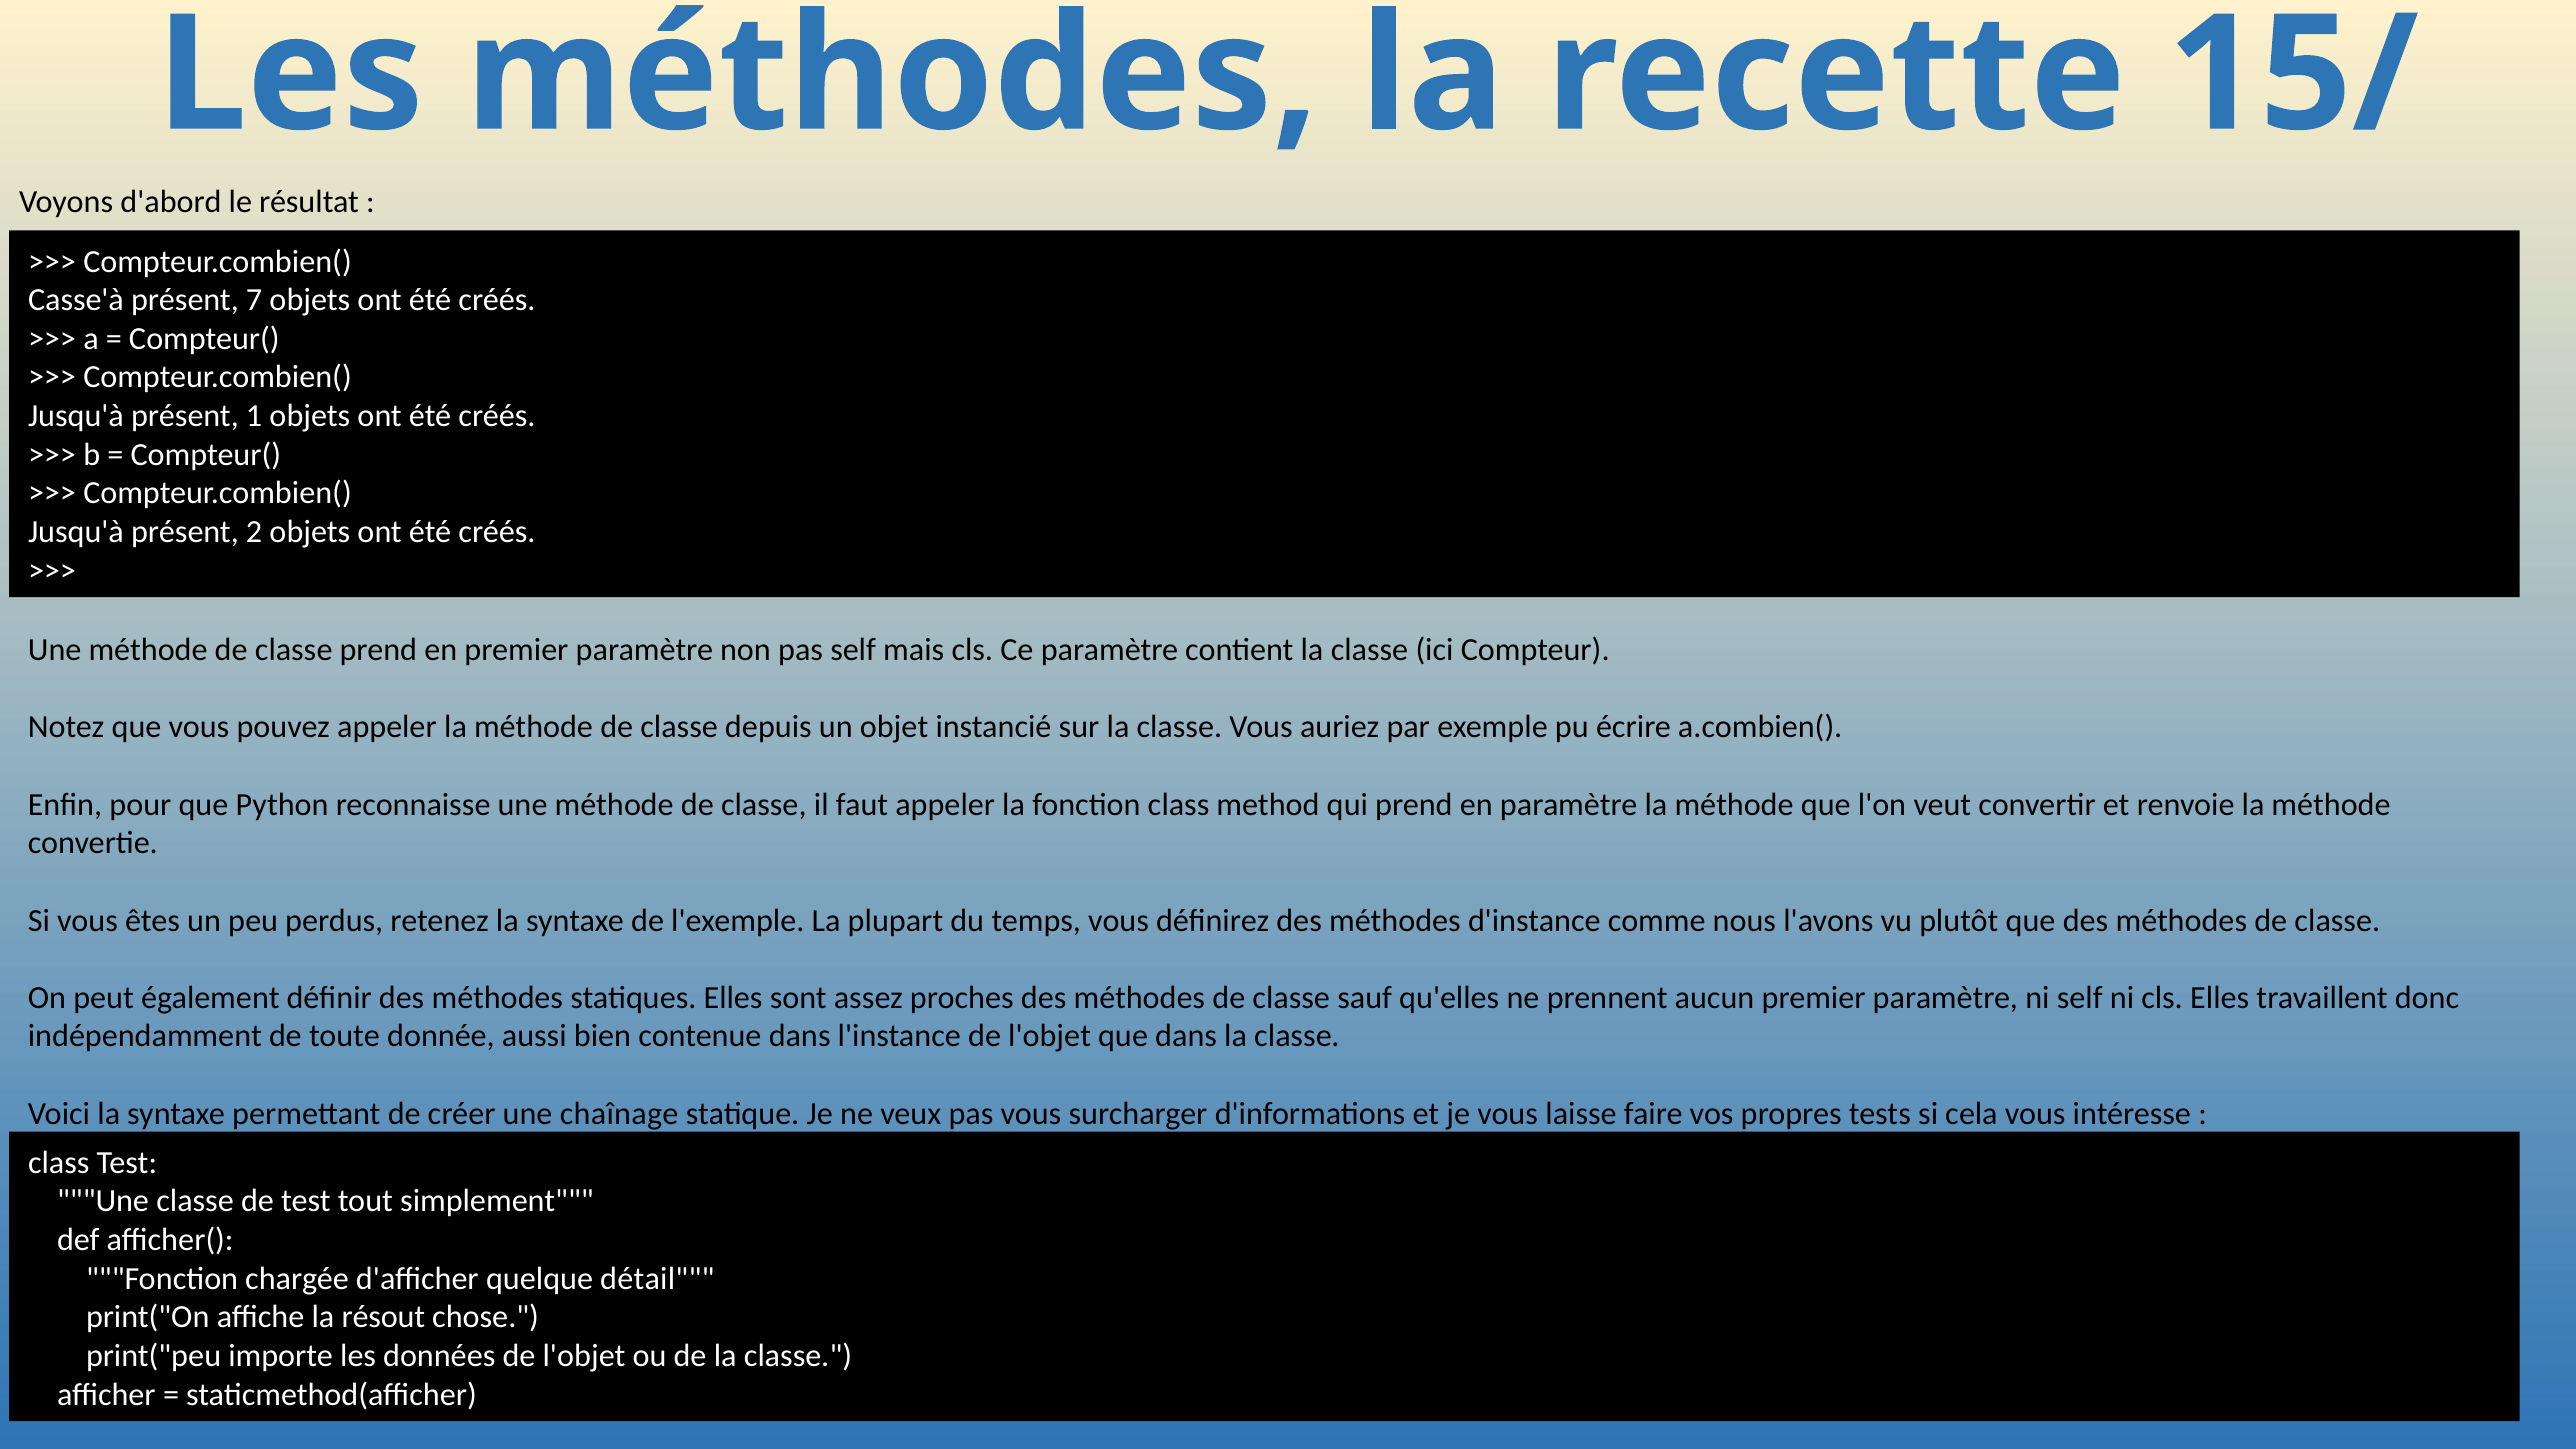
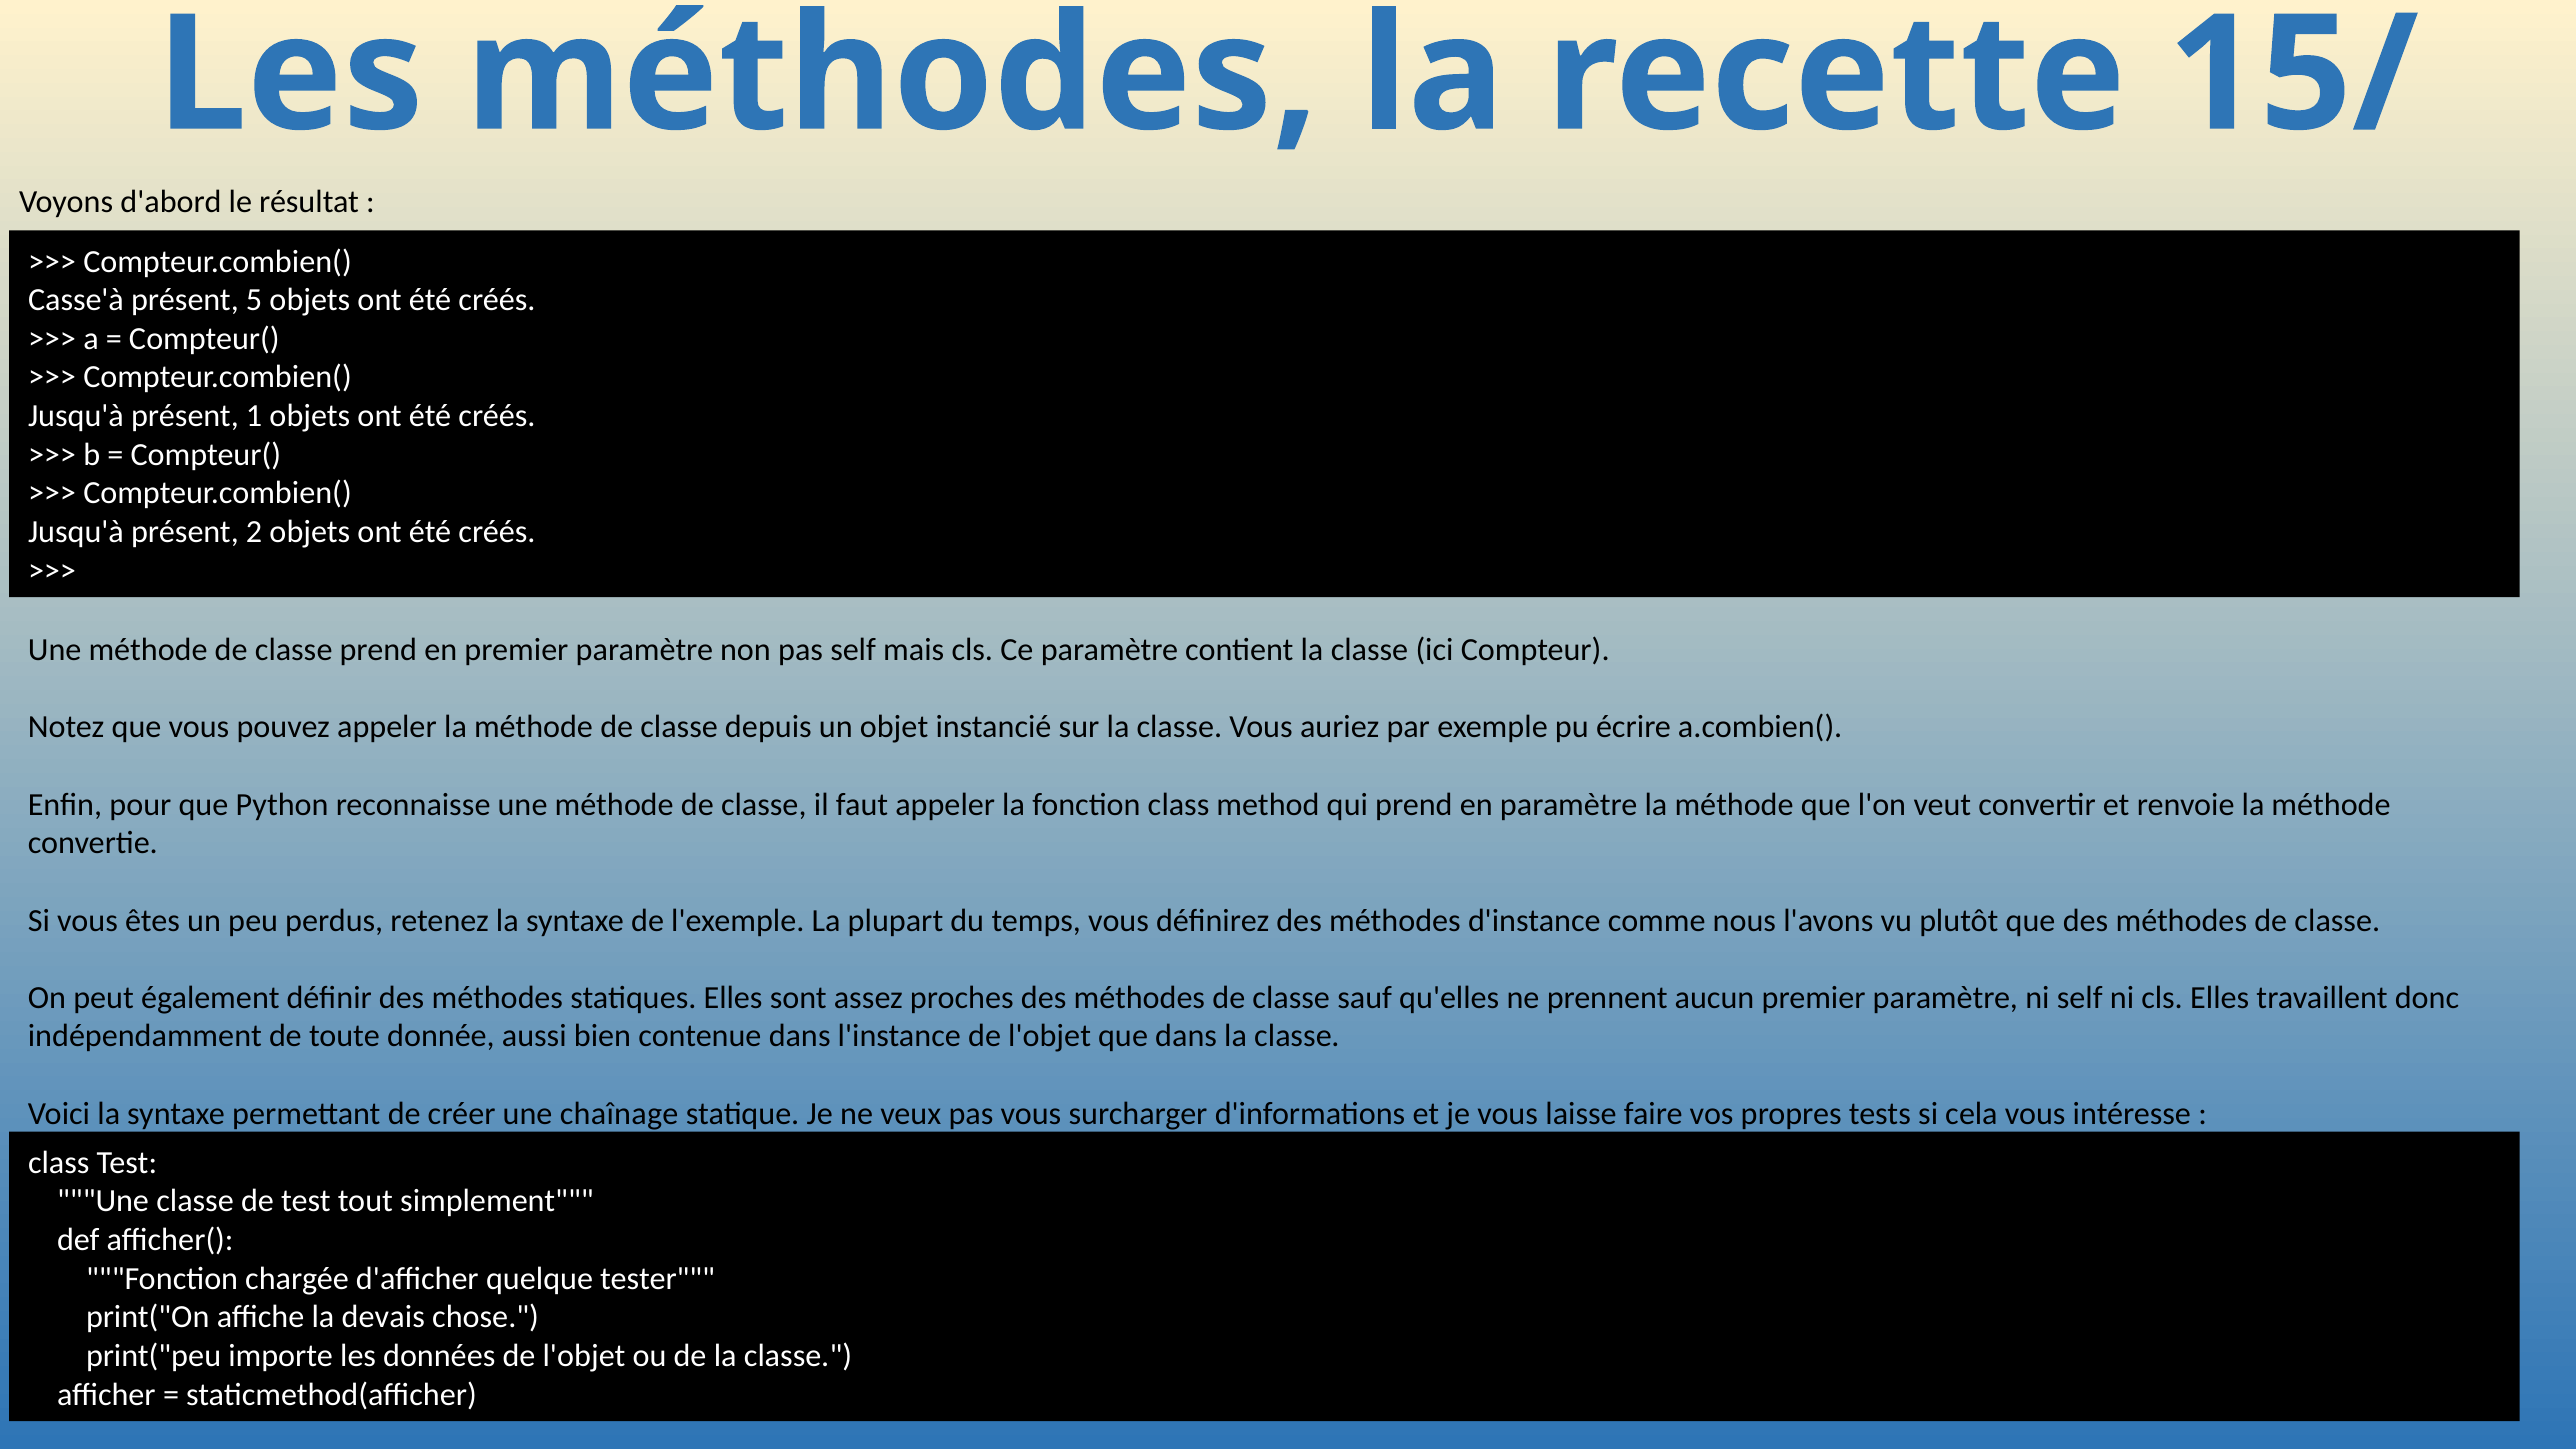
7: 7 -> 5 (254, 300)
détail: détail -> tester (658, 1279)
résout: résout -> devais (383, 1317)
